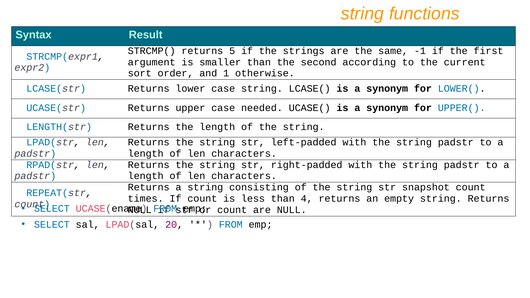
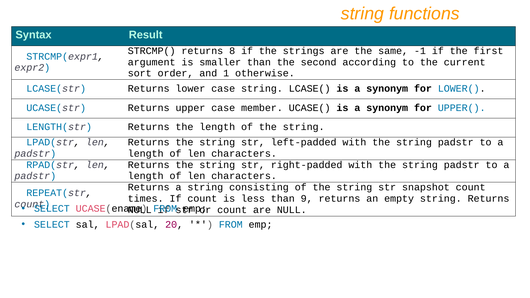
5: 5 -> 8 (232, 51)
needed: needed -> member (262, 108)
4: 4 -> 9 (307, 199)
